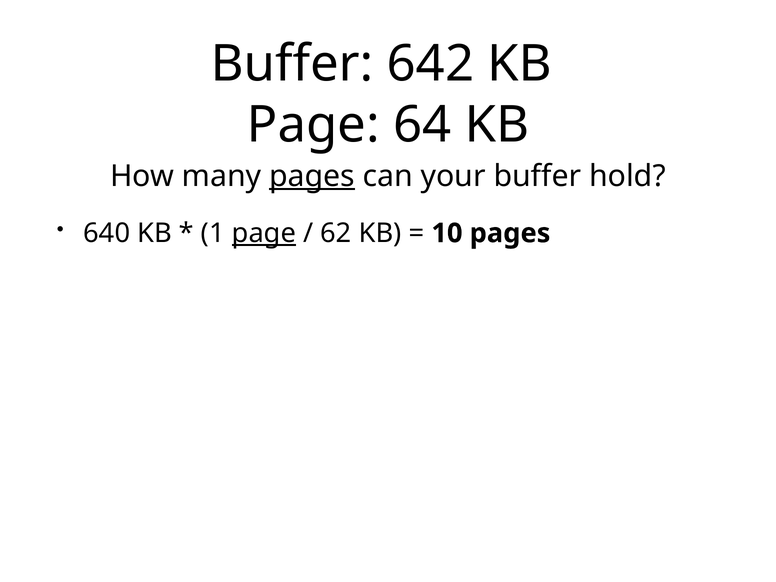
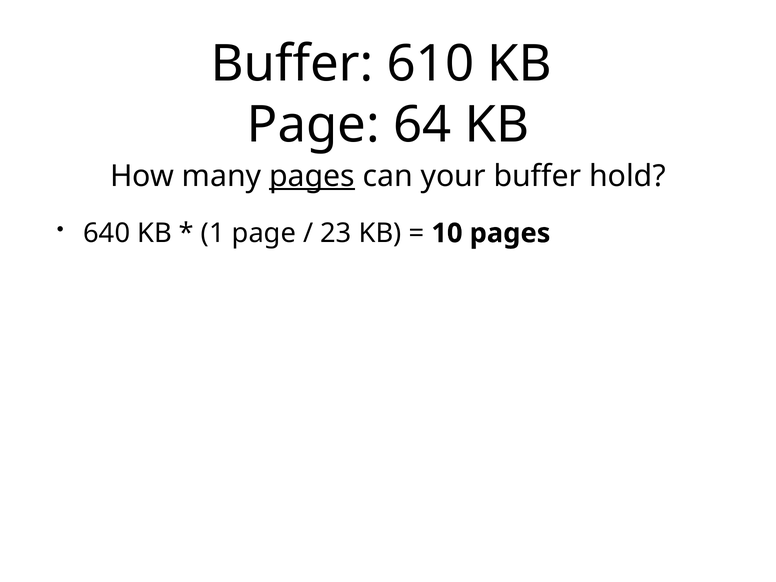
642: 642 -> 610 (430, 64)
page underline: present -> none (264, 233)
62: 62 -> 23 (336, 233)
